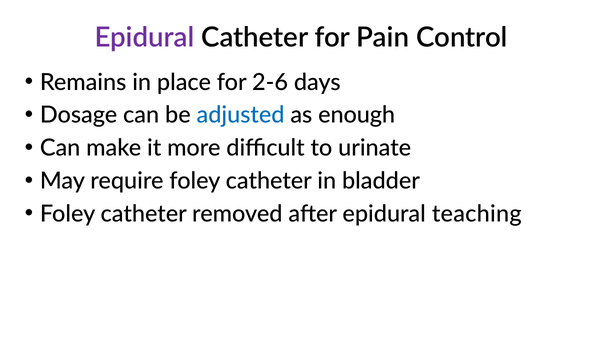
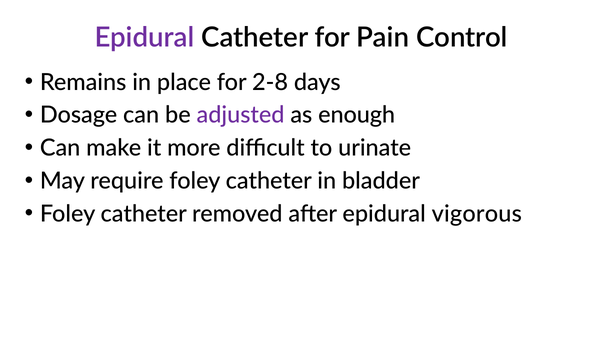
2-6: 2-6 -> 2-8 (270, 82)
adjusted colour: blue -> purple (241, 115)
teaching: teaching -> vigorous (477, 214)
